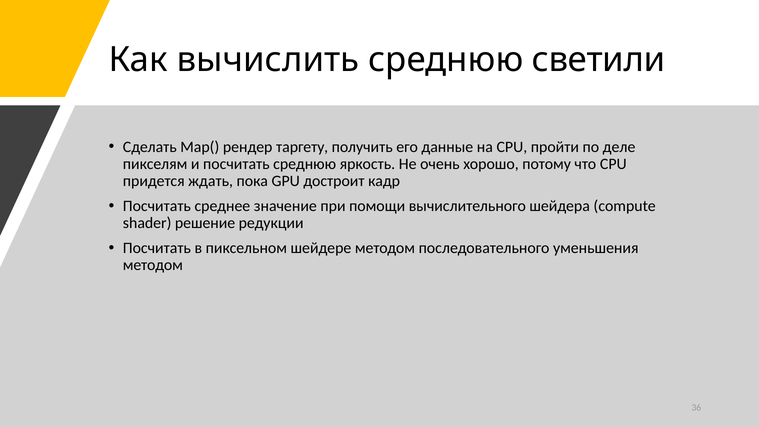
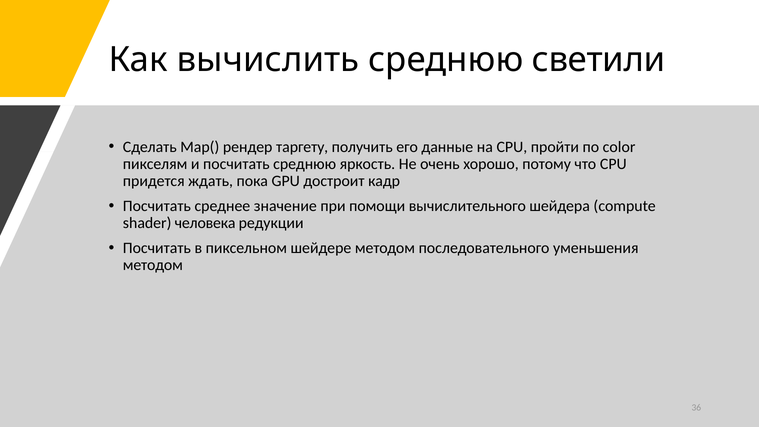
деле: деле -> color (619, 147)
решение: решение -> человека (205, 223)
